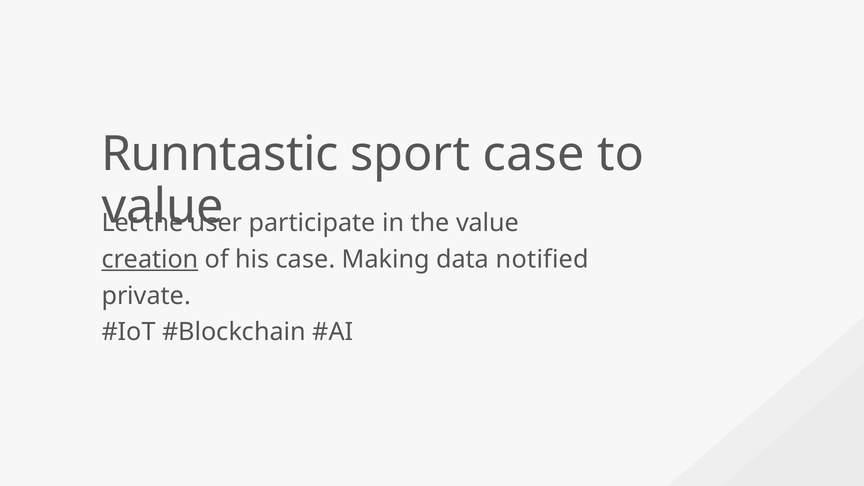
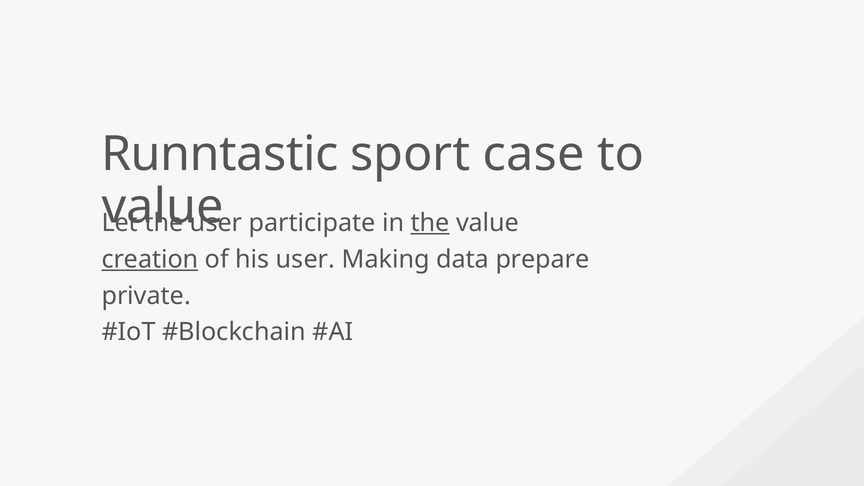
the underline: none -> present (430, 223)
his case: case -> user (306, 259)
notified: notified -> prepare (543, 259)
